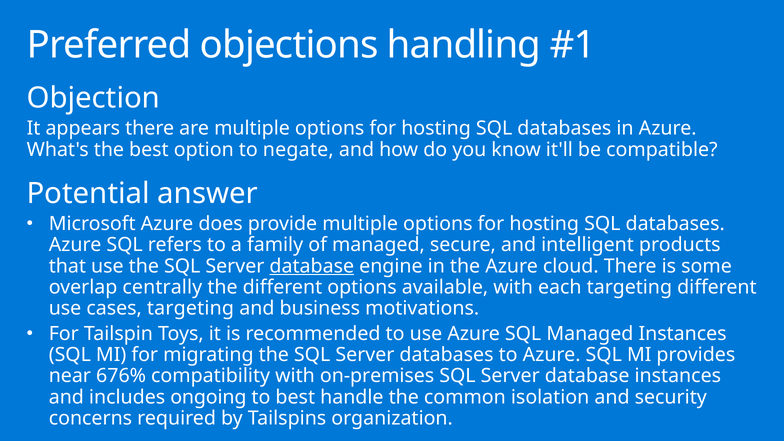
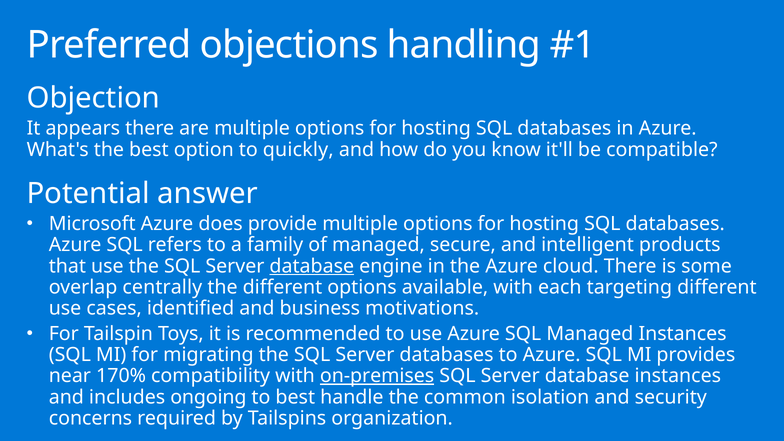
negate: negate -> quickly (298, 150)
cases targeting: targeting -> identified (191, 309)
676%: 676% -> 170% (121, 376)
on-premises underline: none -> present (377, 376)
